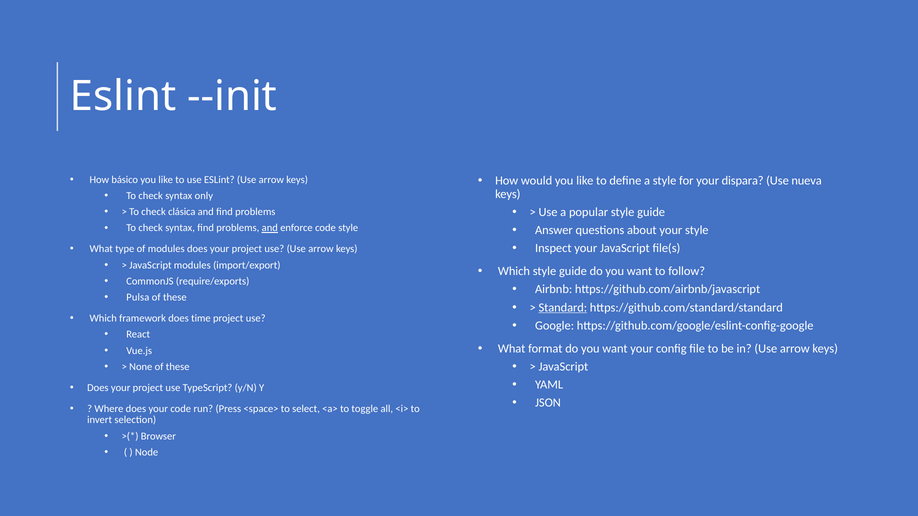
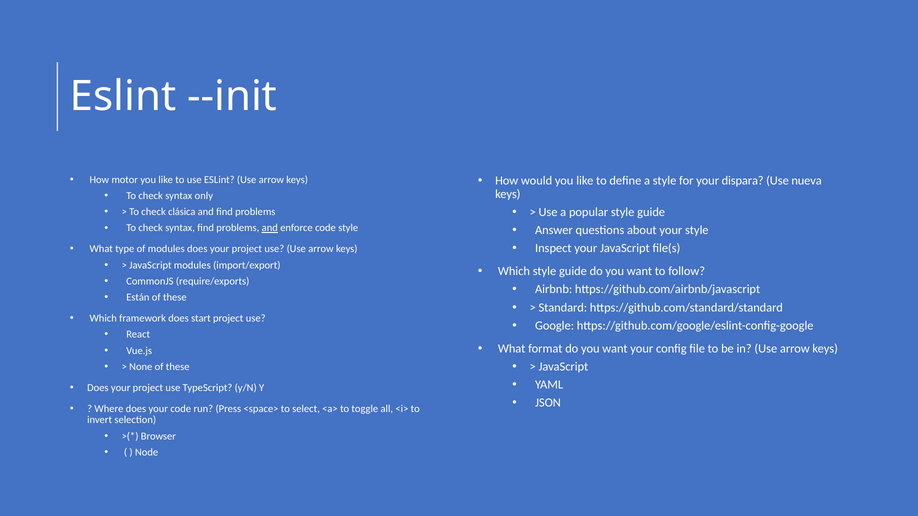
básico: básico -> motor (125, 180)
Pulsa: Pulsa -> Están (138, 298)
Standard underline: present -> none (563, 308)
time: time -> start (201, 319)
